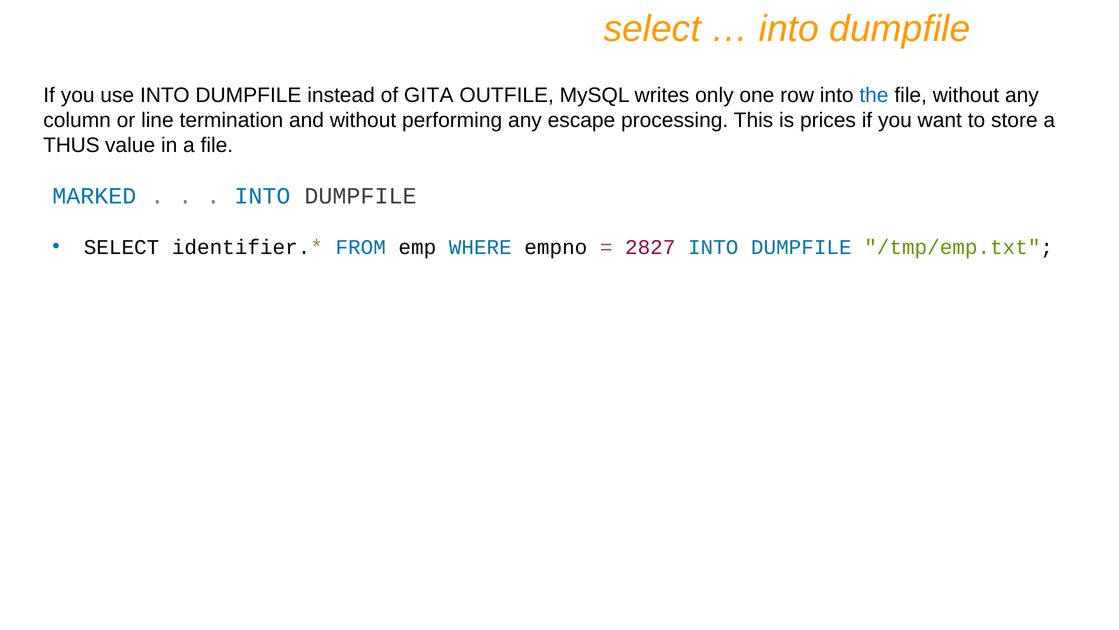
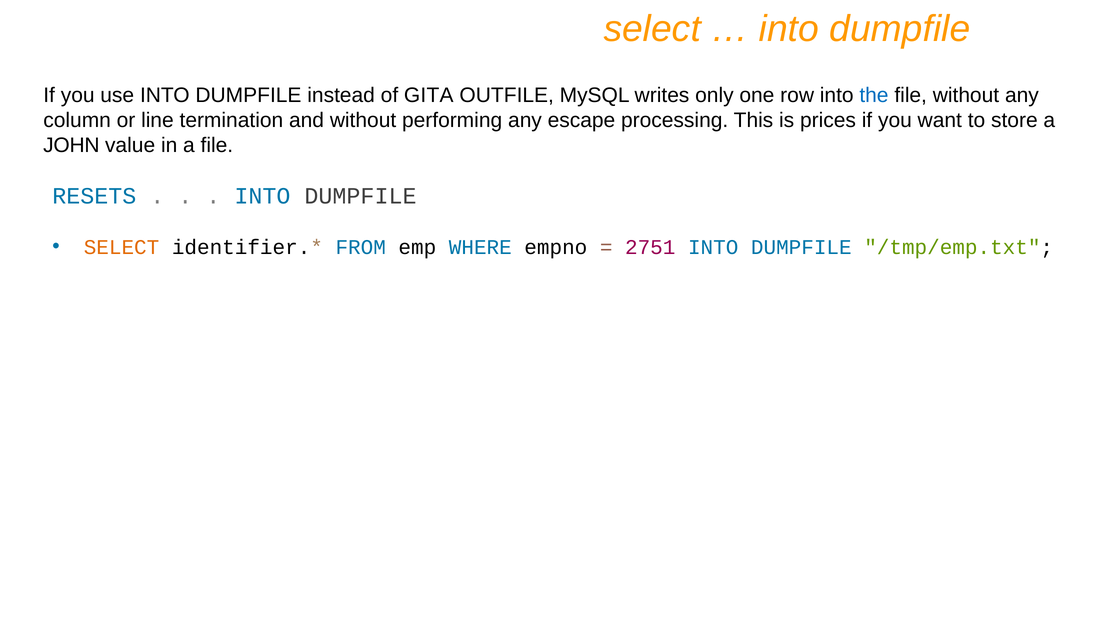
THUS: THUS -> JOHN (71, 145)
MARKED: MARKED -> RESETS (94, 196)
SELECT colour: black -> orange (122, 247)
2827: 2827 -> 2751 (650, 247)
